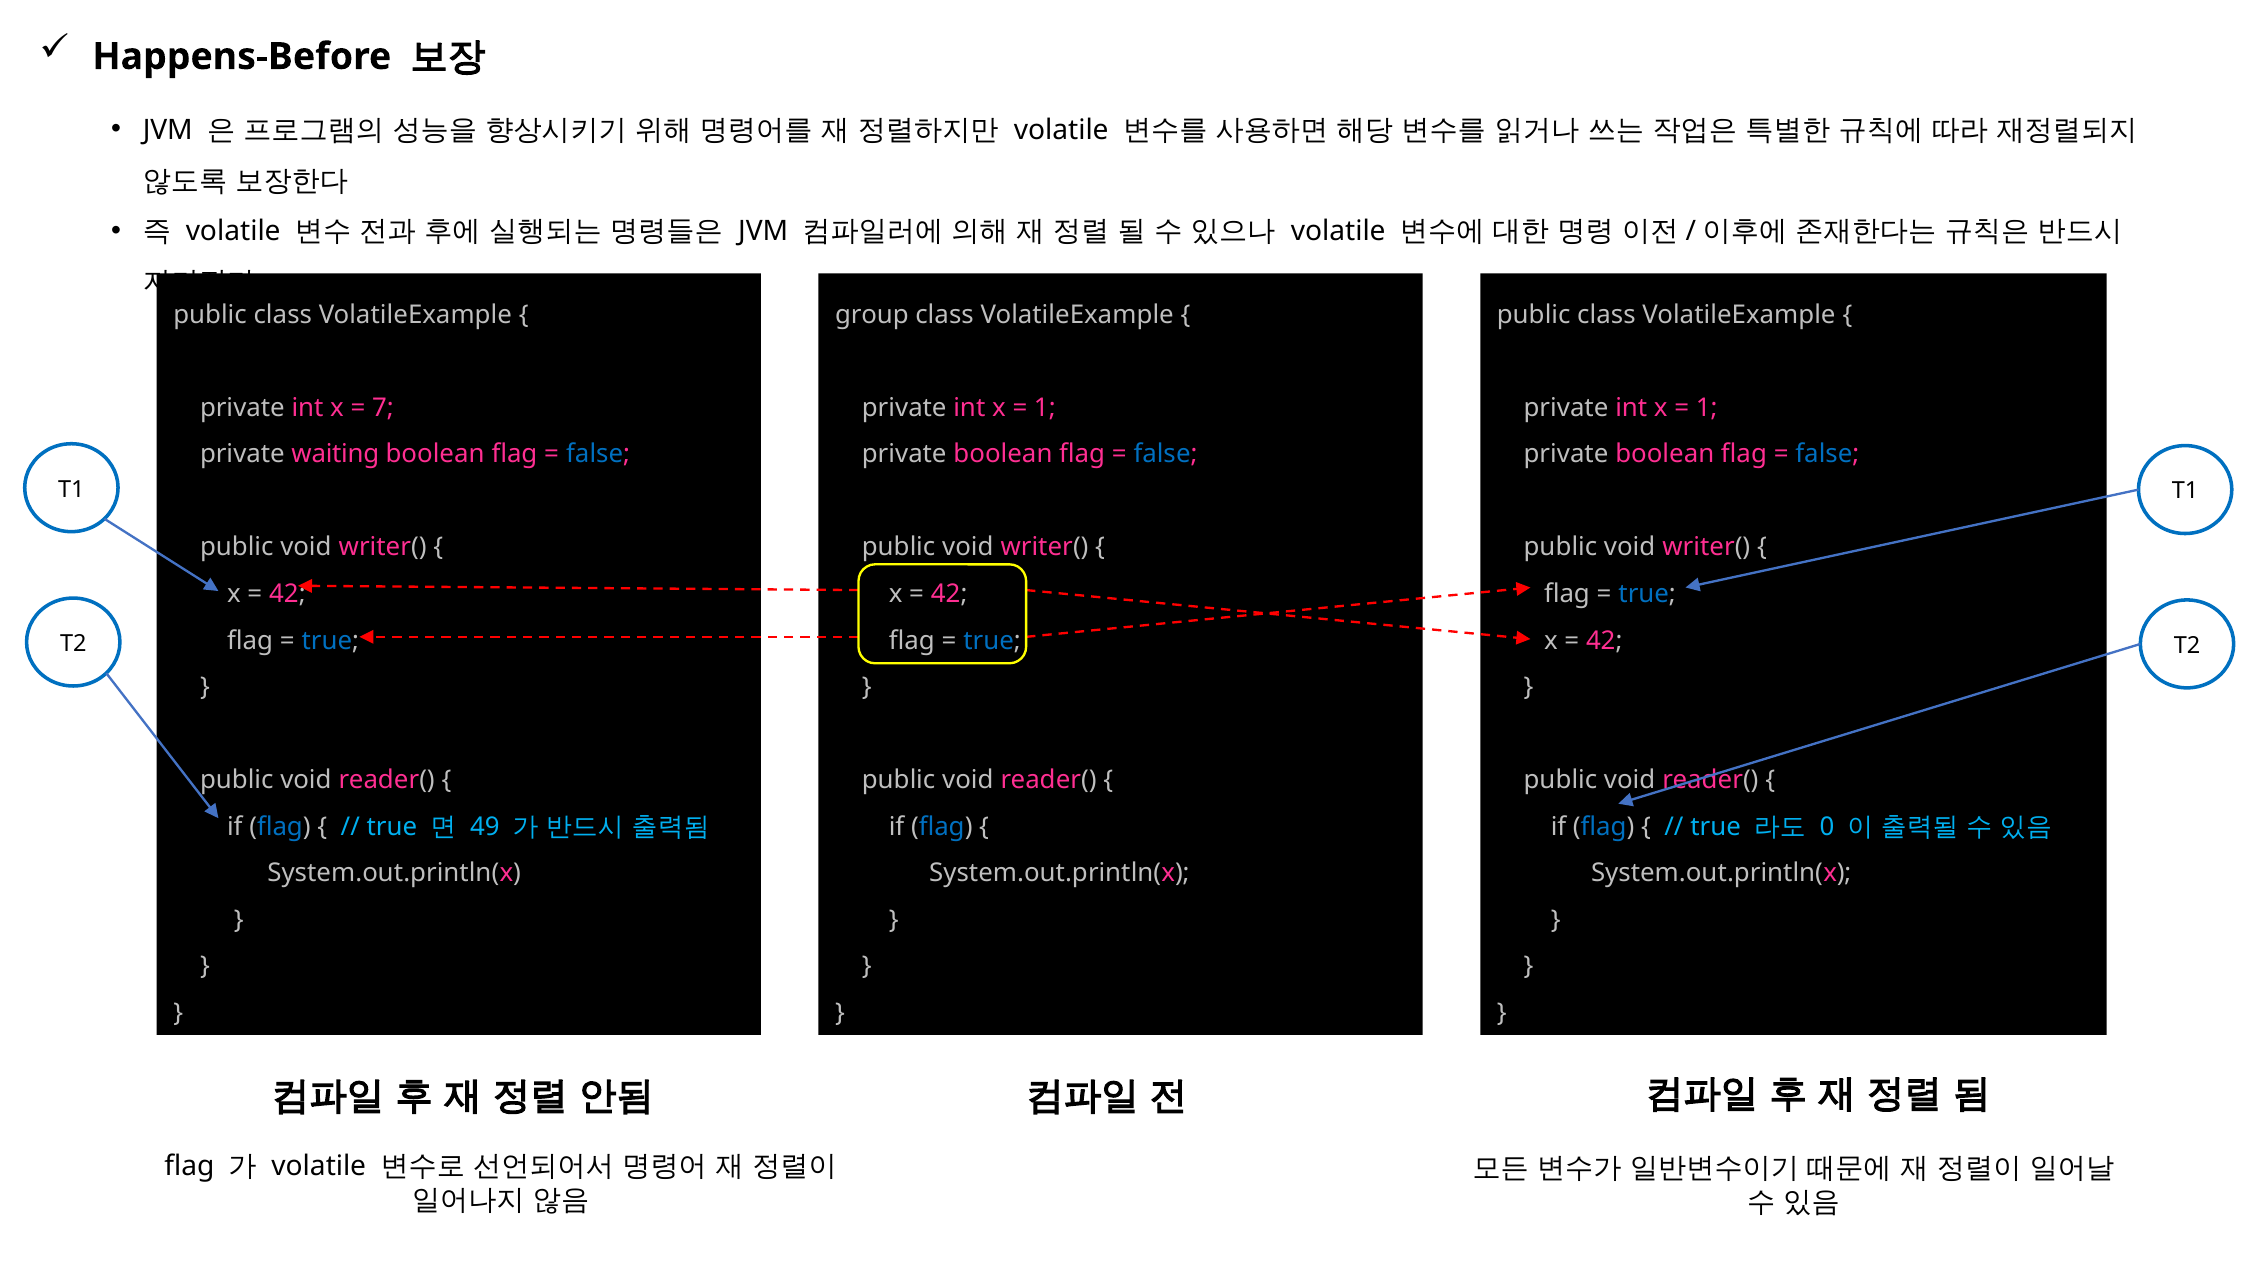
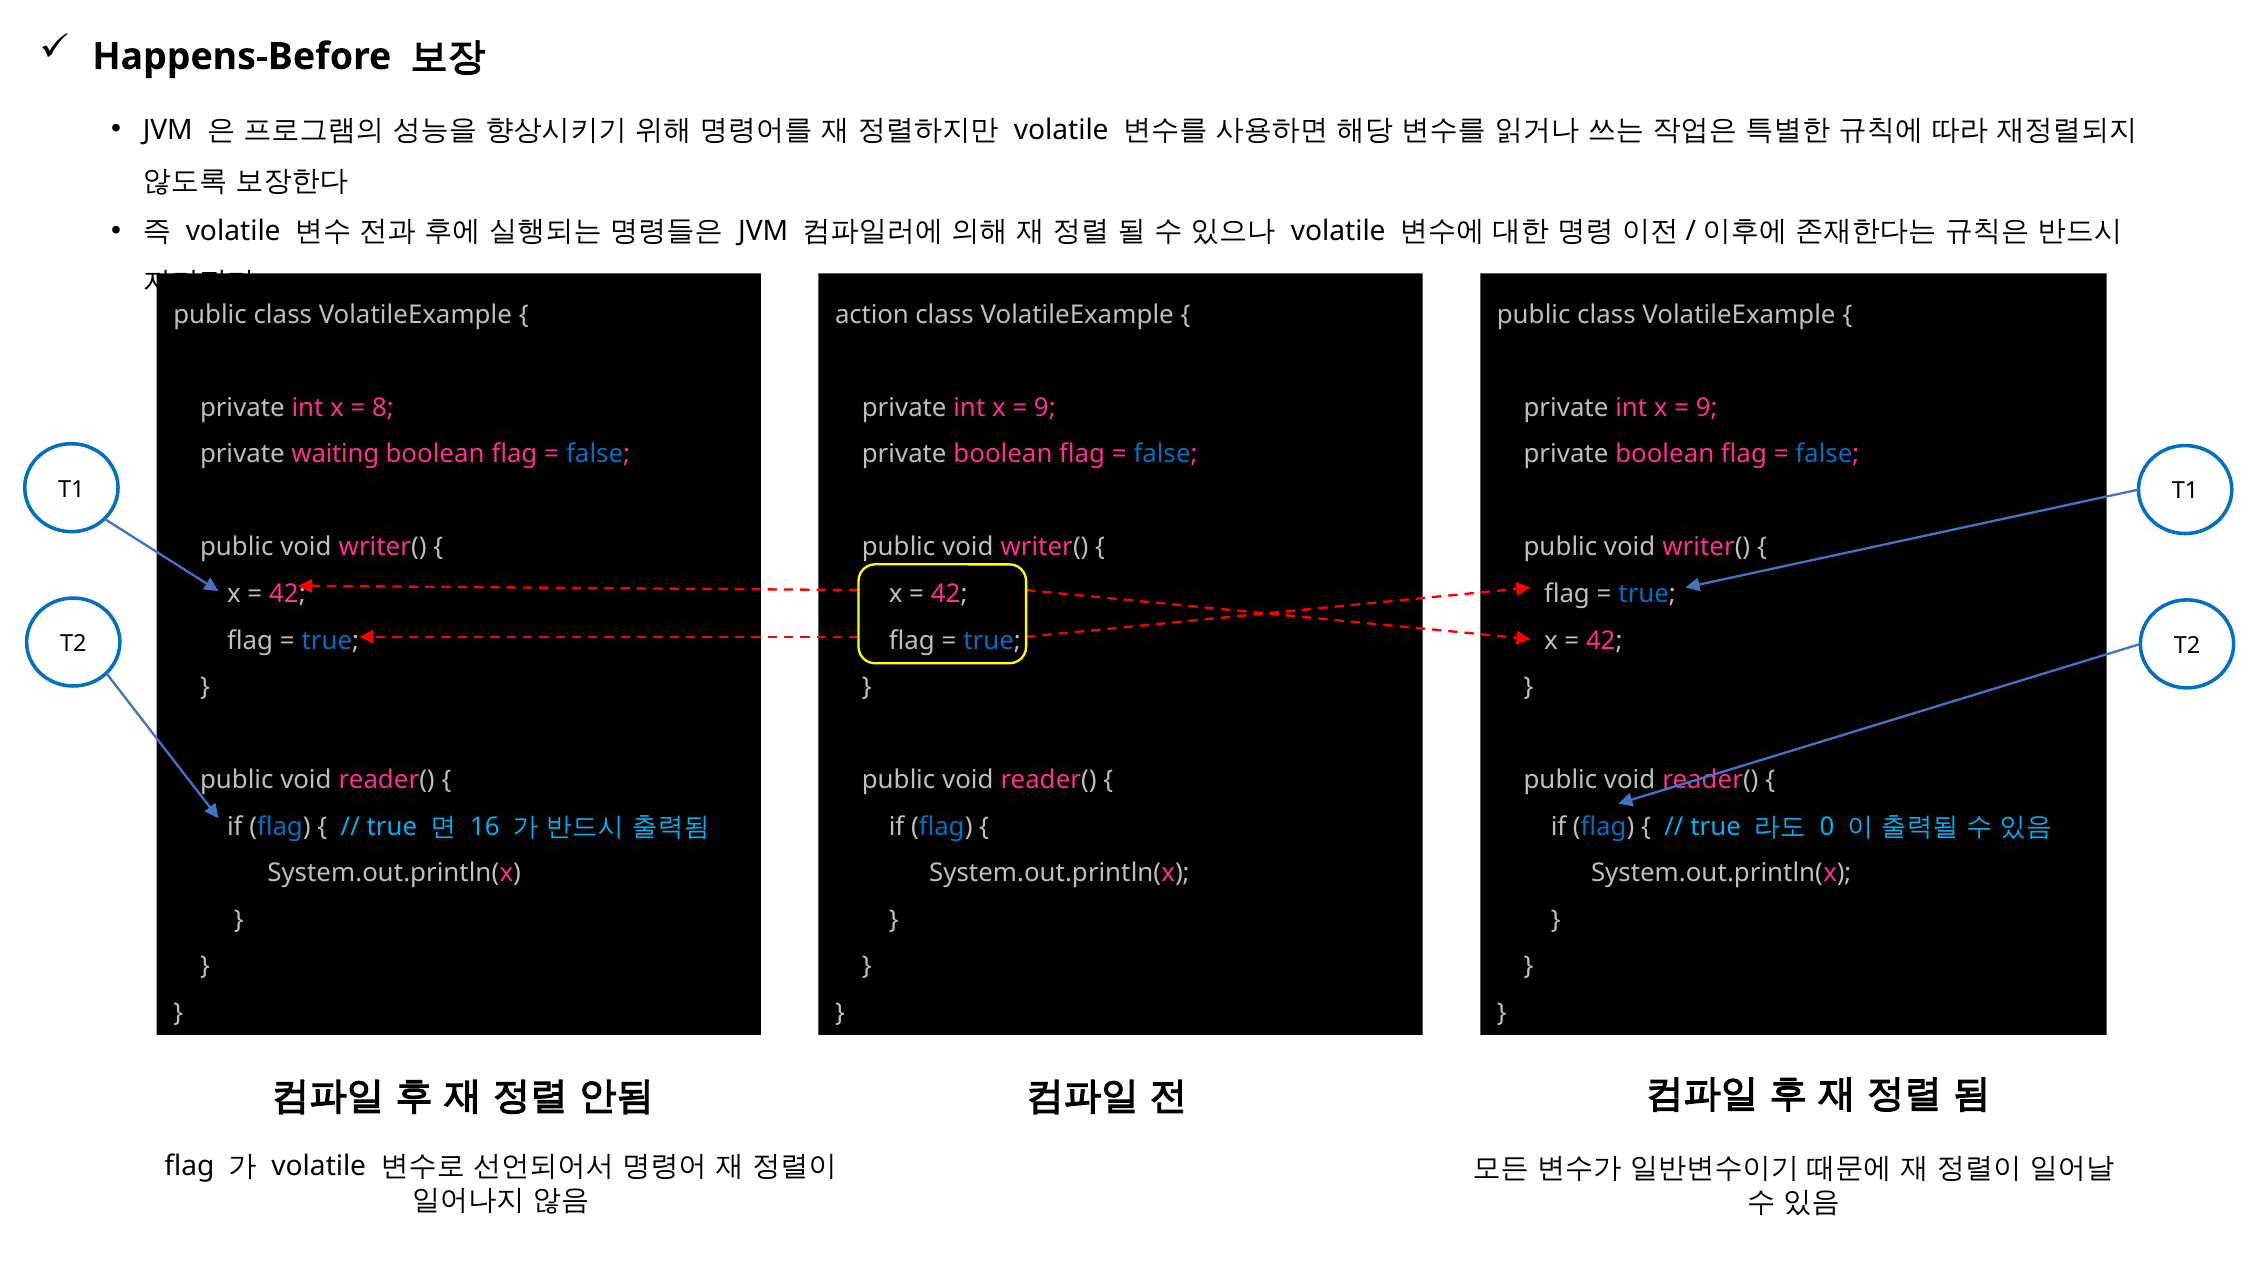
group: group -> action (872, 314)
7: 7 -> 8 (383, 407)
1: 1 -> 9 (1045, 407)
1: 1 -> 9 (1707, 407)
49: 49 -> 16 (485, 826)
